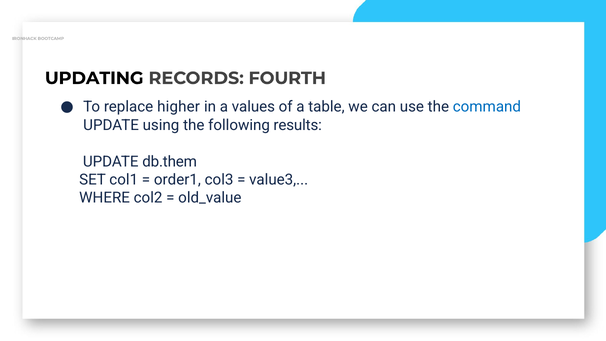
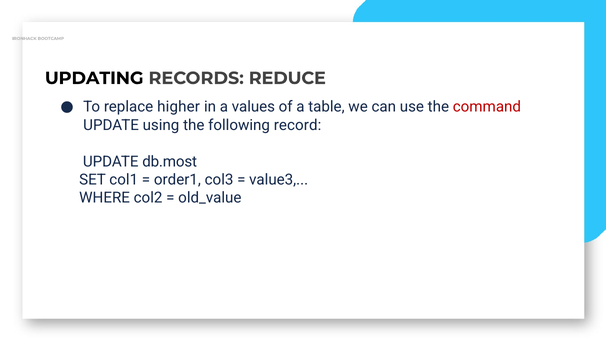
FOURTH: FOURTH -> REDUCE (287, 78)
command colour: blue -> red (487, 107)
results: results -> record (298, 125)
db.them: db.them -> db.most (170, 161)
